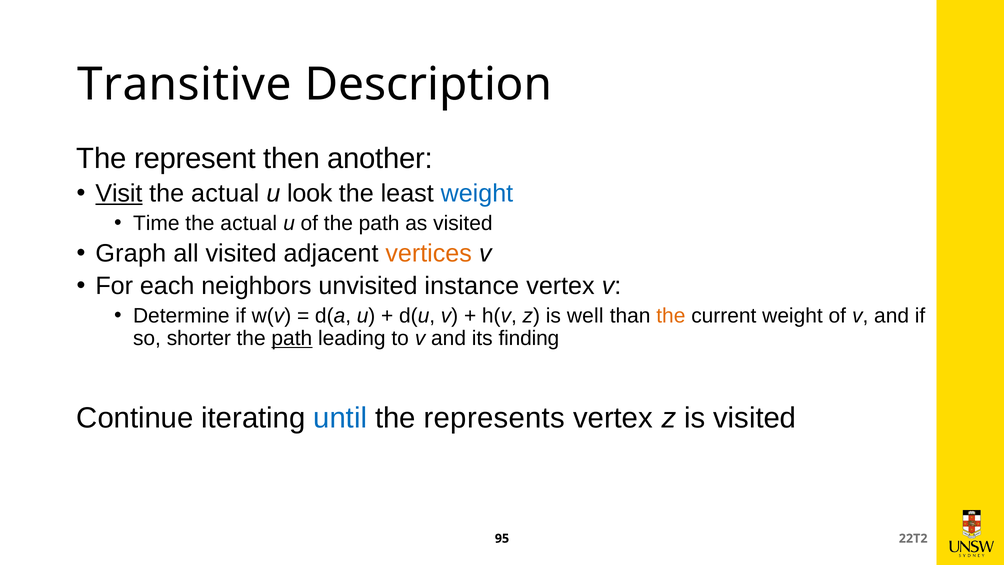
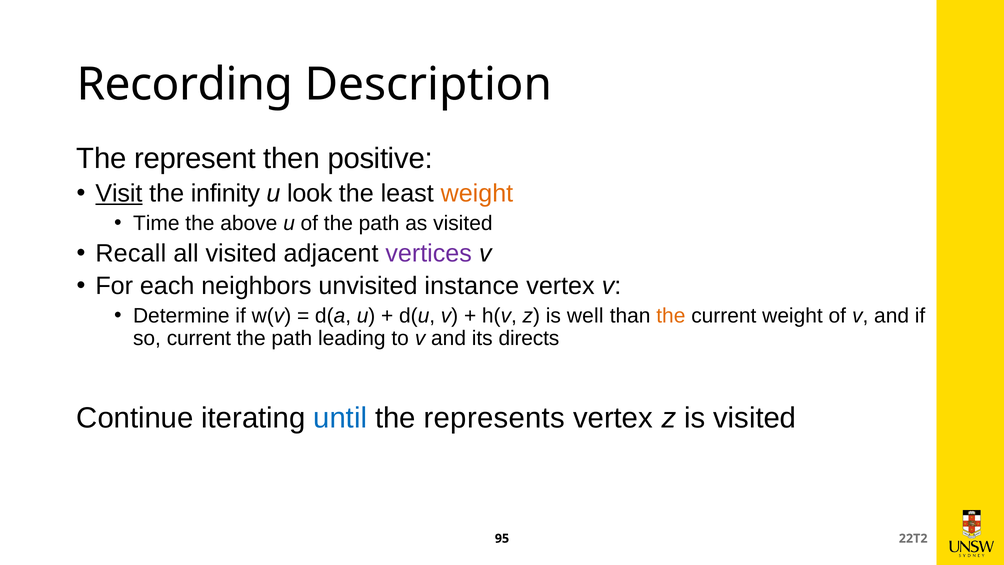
Transitive: Transitive -> Recording (185, 84)
another: another -> positive (380, 159)
actual: actual -> infinity (225, 193)
weight colour: blue -> orange (477, 193)
actual: actual -> above (249, 223)
Graph: Graph -> Recall (131, 253)
vertices colour: orange -> purple (429, 253)
so shorter: shorter -> current (199, 338)
path underline: present -> none (292, 338)
finding: finding -> directs (529, 338)
